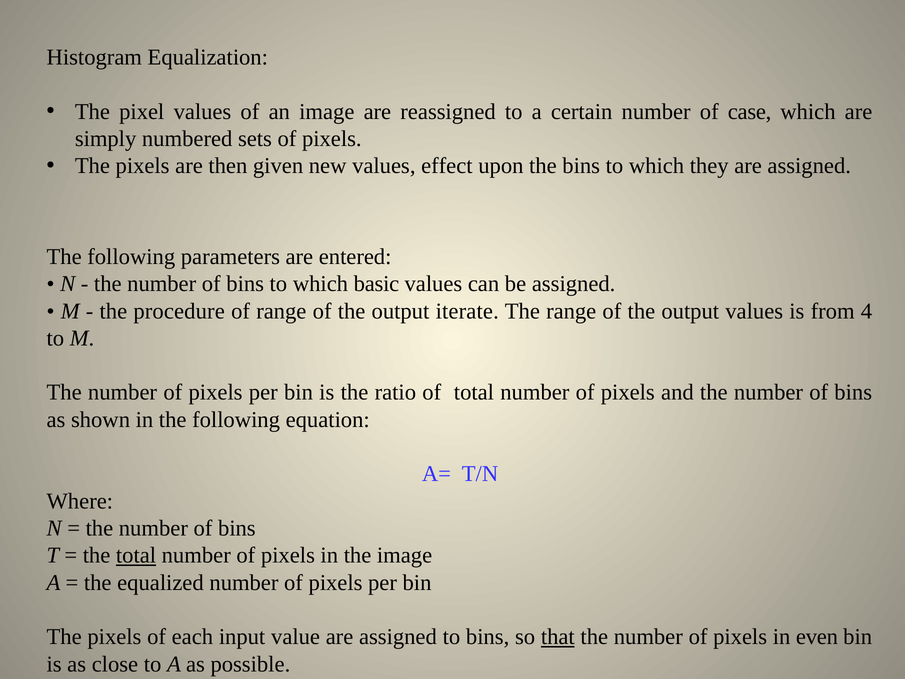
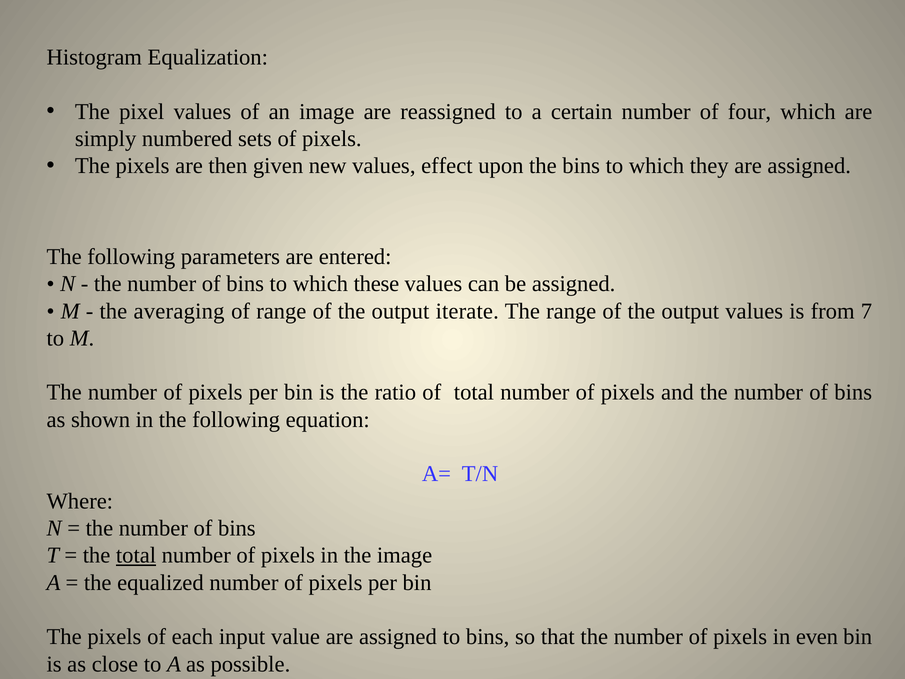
case: case -> four (749, 112)
basic: basic -> these (376, 284)
procedure: procedure -> averaging (179, 311)
4: 4 -> 7 (866, 311)
that underline: present -> none (558, 637)
